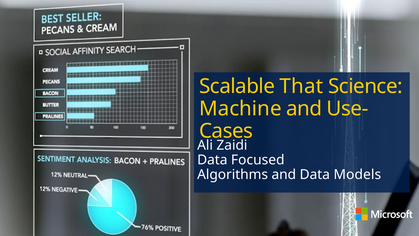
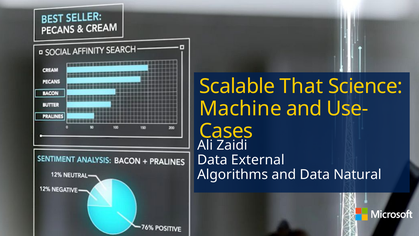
Focused: Focused -> External (258, 160)
Models: Models -> Natural (357, 175)
